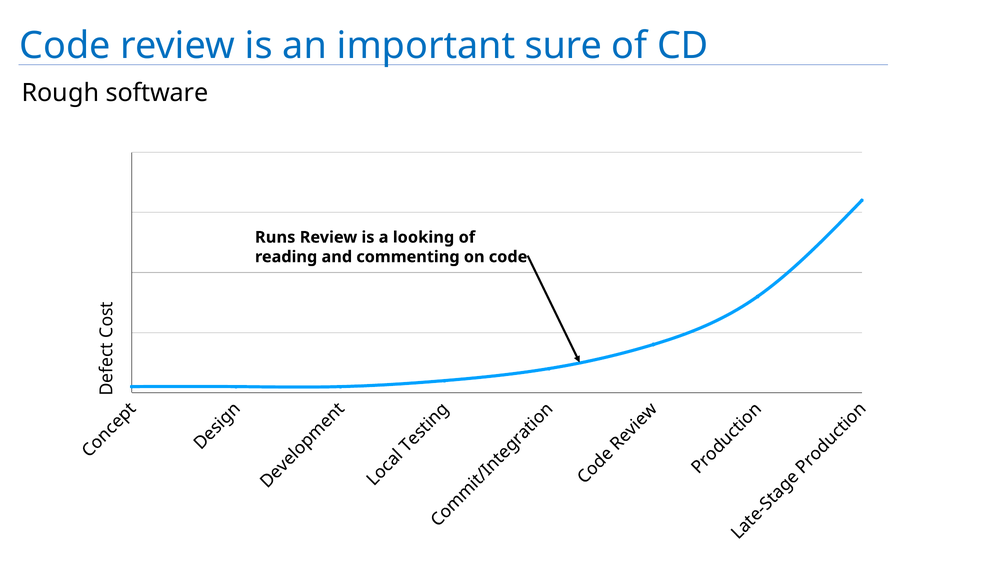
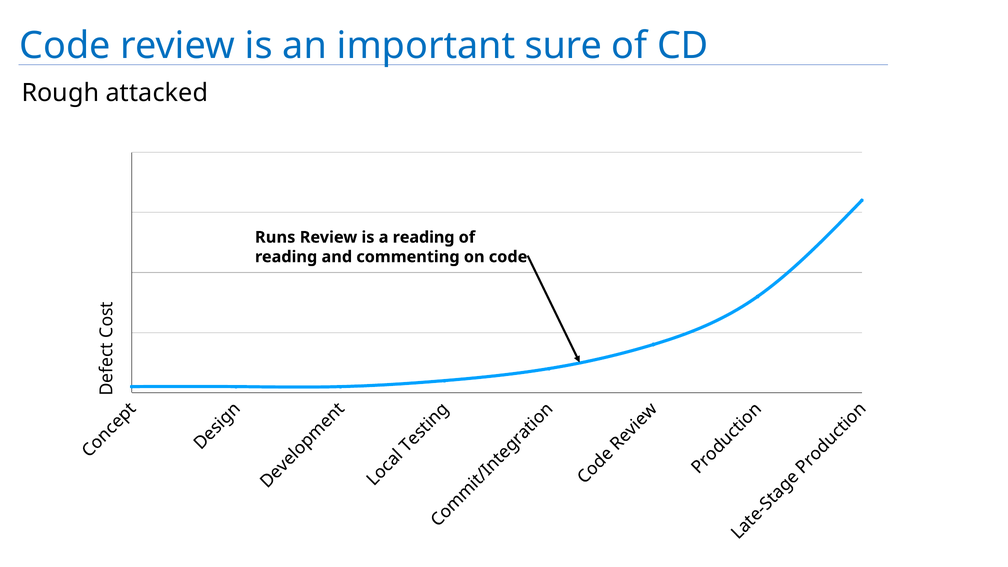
software: software -> attacked (157, 93)
a looking: looking -> reading (424, 237)
